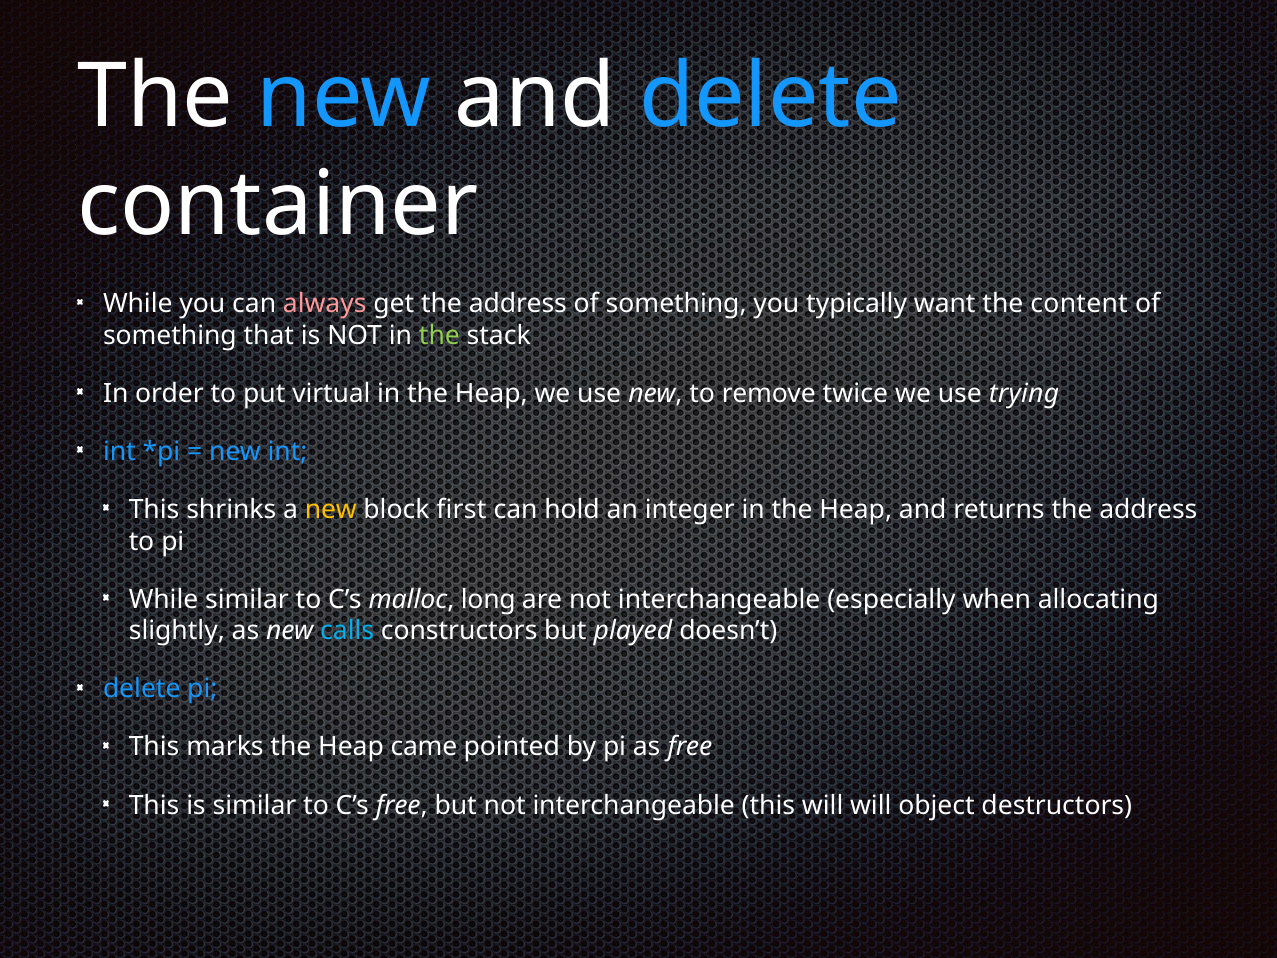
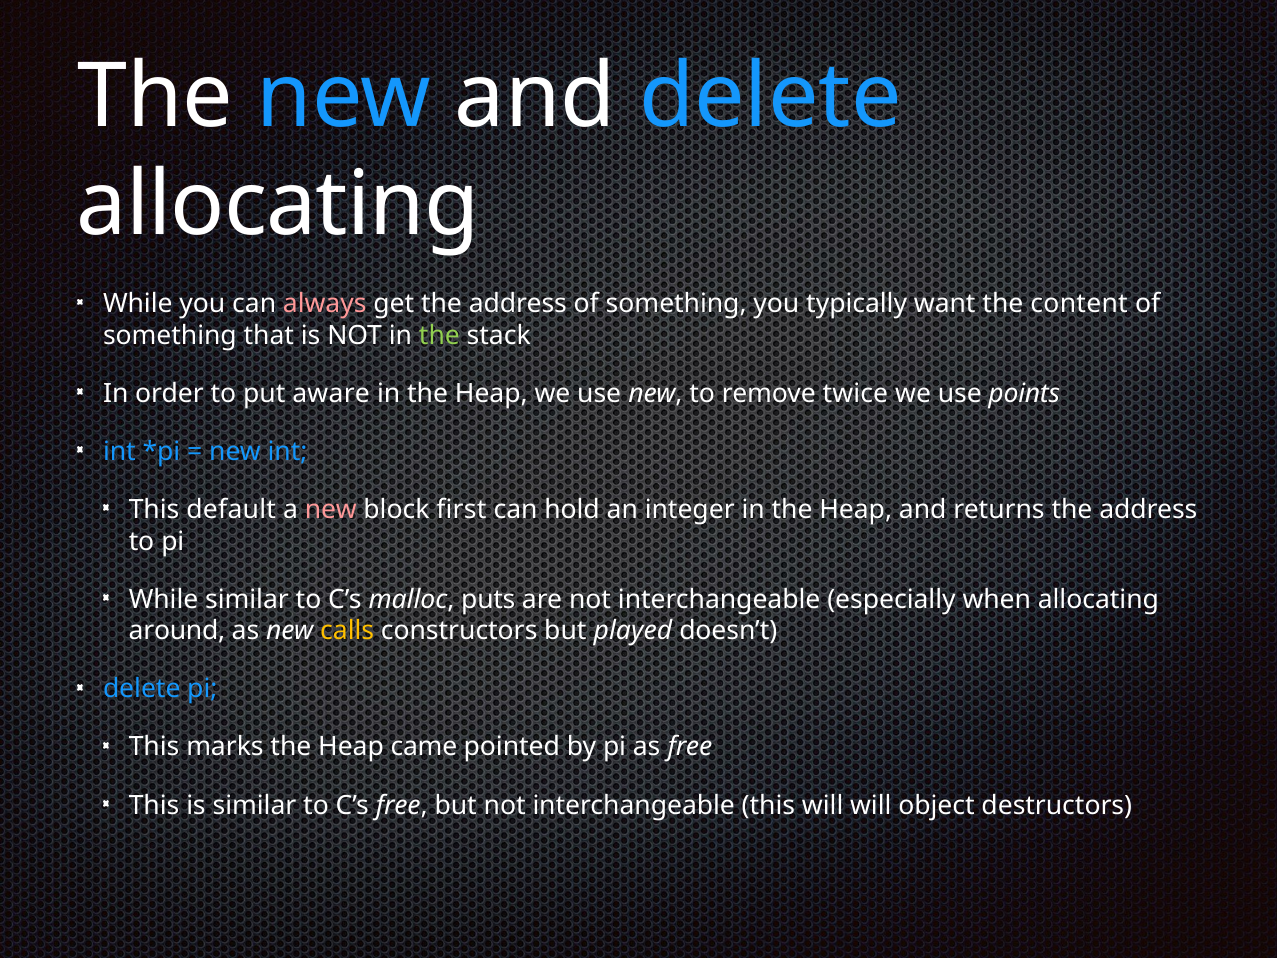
container: container -> allocating (278, 205)
virtual: virtual -> aware (331, 393)
trying: trying -> points (1024, 393)
shrinks: shrinks -> default (231, 509)
new colour: yellow -> pink (331, 509)
long: long -> puts (488, 599)
slightly: slightly -> around (177, 631)
calls colour: light blue -> yellow (347, 631)
